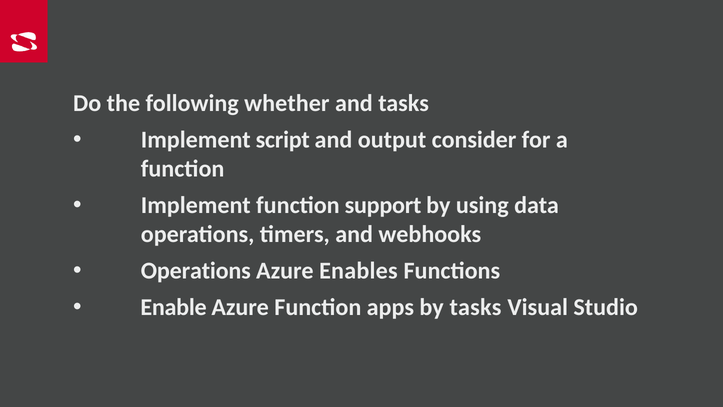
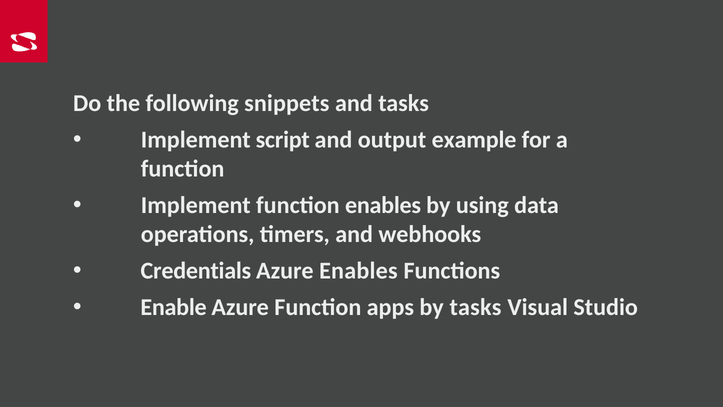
whether: whether -> snippets (287, 103)
consider: consider -> example (474, 140)
function support: support -> enables (383, 205)
Operations: Operations -> Credentials (196, 271)
